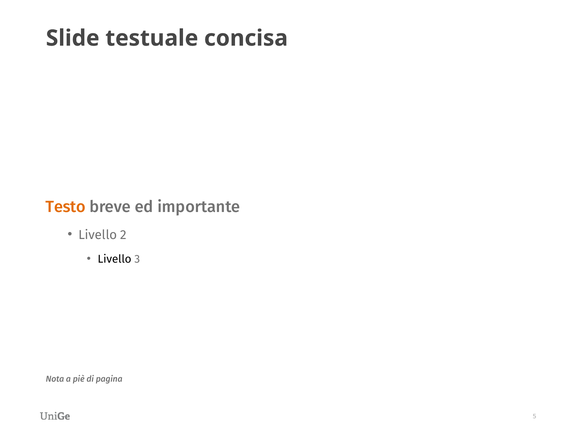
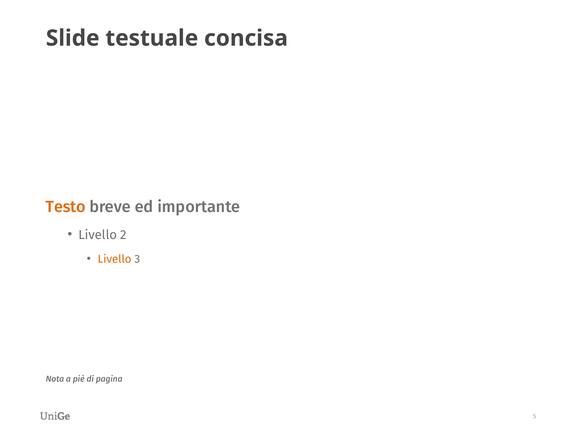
Livello colour: black -> orange (115, 259)
